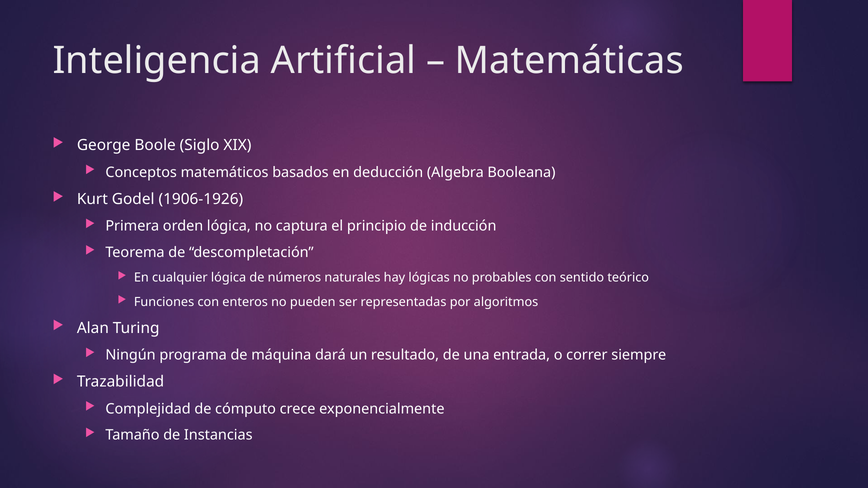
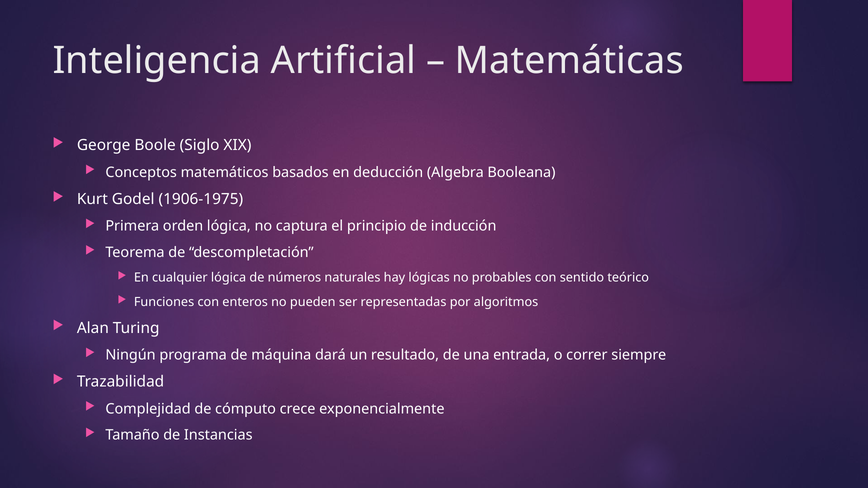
1906-1926: 1906-1926 -> 1906-1975 (201, 199)
